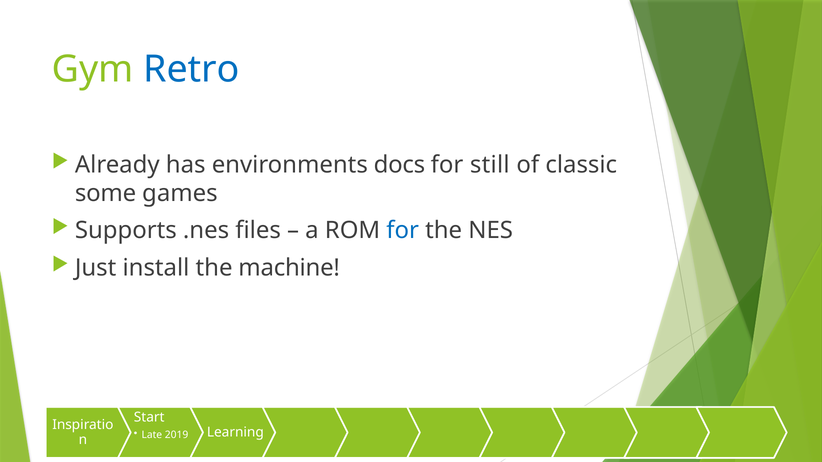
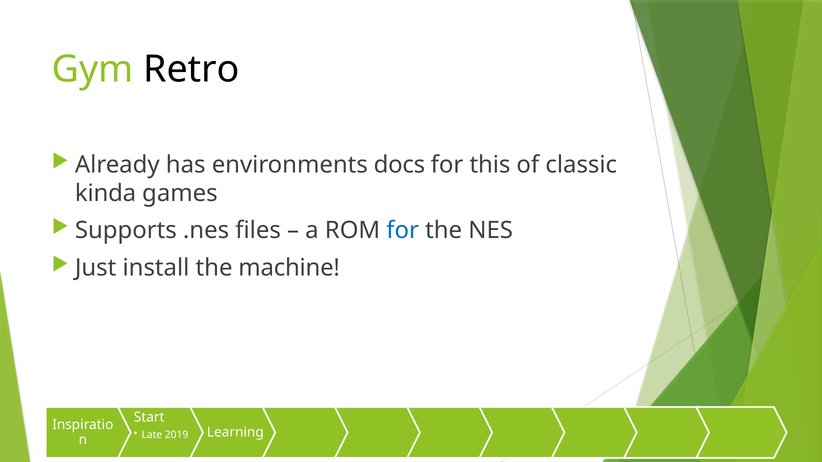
Retro colour: blue -> black (191, 69)
still: still -> this (490, 165)
some: some -> kinda (106, 193)
